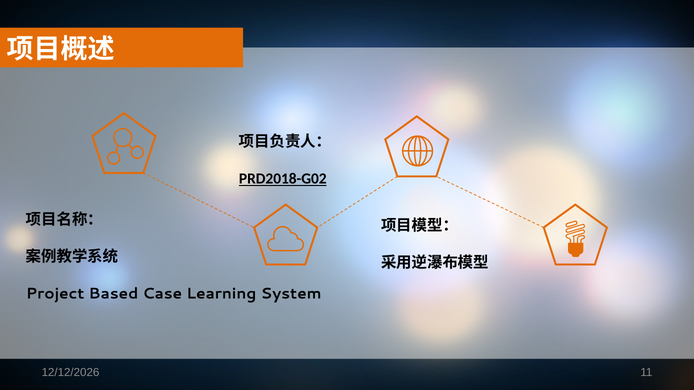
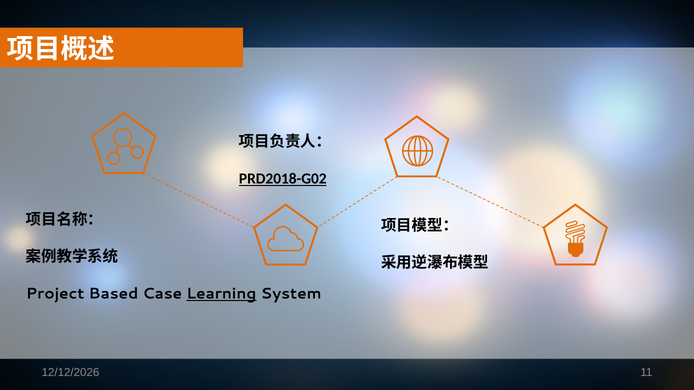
Learning underline: none -> present (221, 294)
